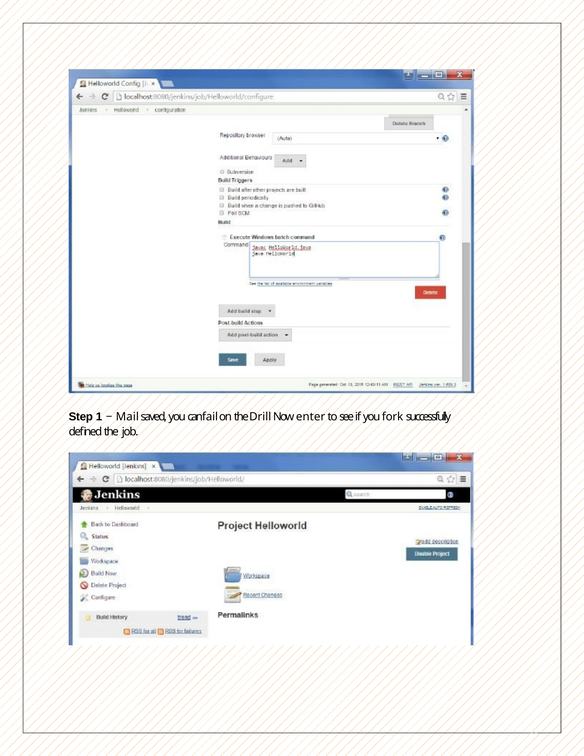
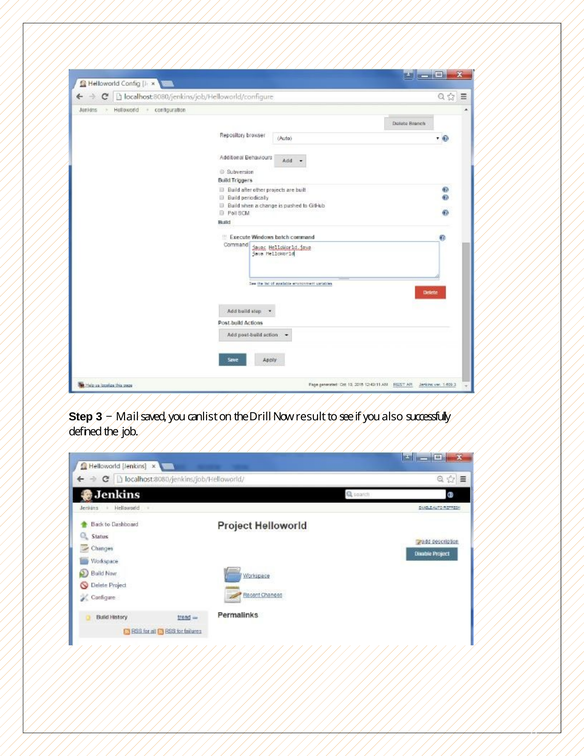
1: 1 -> 3 (99, 416)
fail: fail -> list (210, 416)
enter: enter -> result (311, 416)
fork: fork -> also (393, 416)
